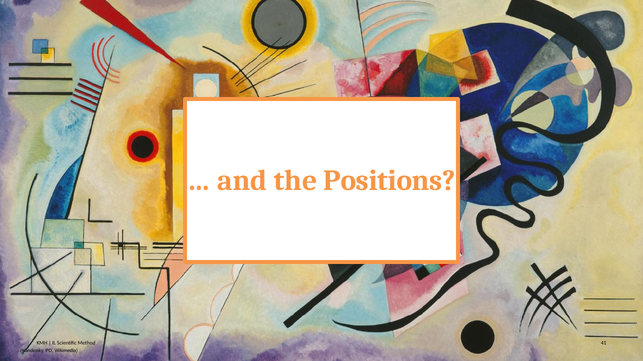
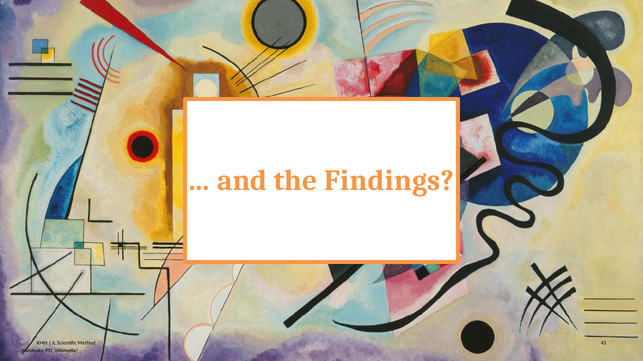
Positions: Positions -> Findings (389, 181)
